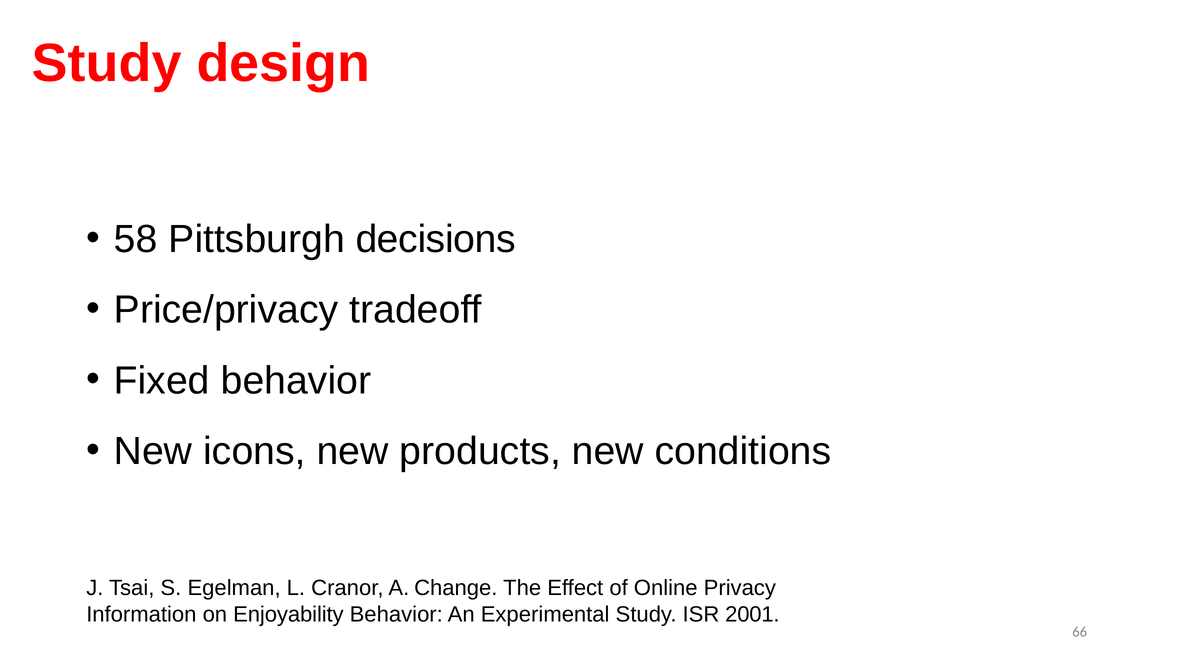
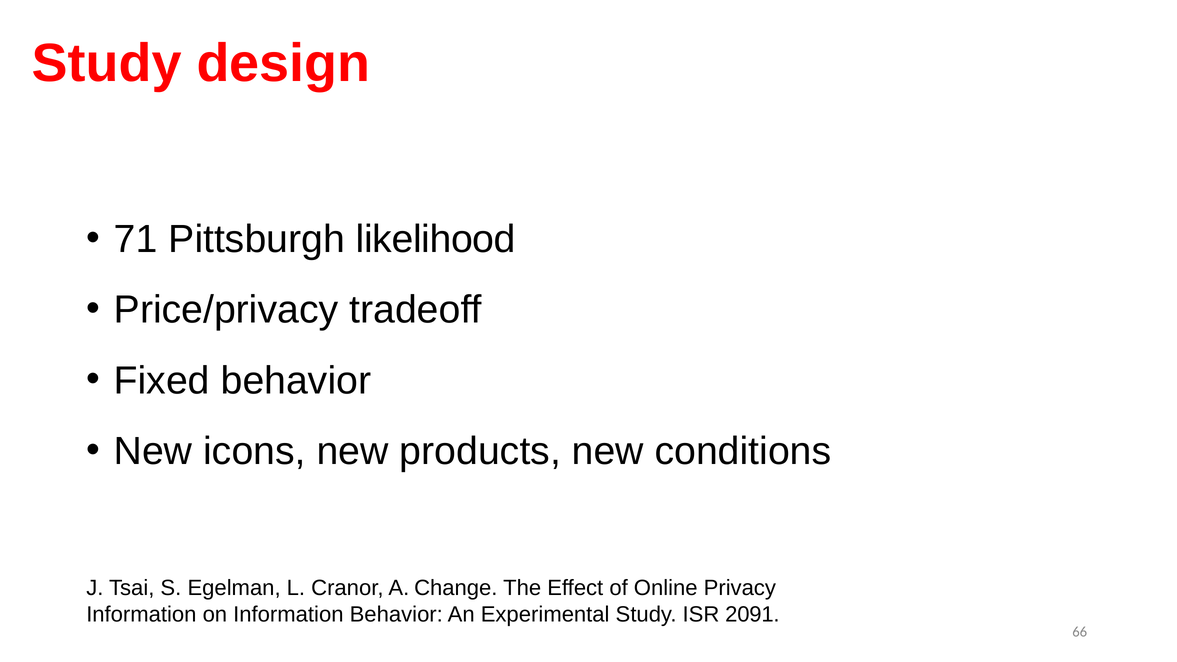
58: 58 -> 71 (136, 239)
decisions: decisions -> likelihood (436, 239)
on Enjoyability: Enjoyability -> Information (288, 614)
2001: 2001 -> 2091 (752, 614)
